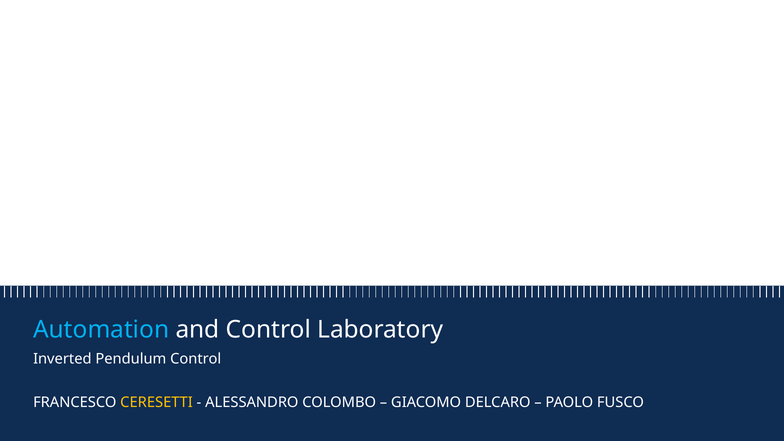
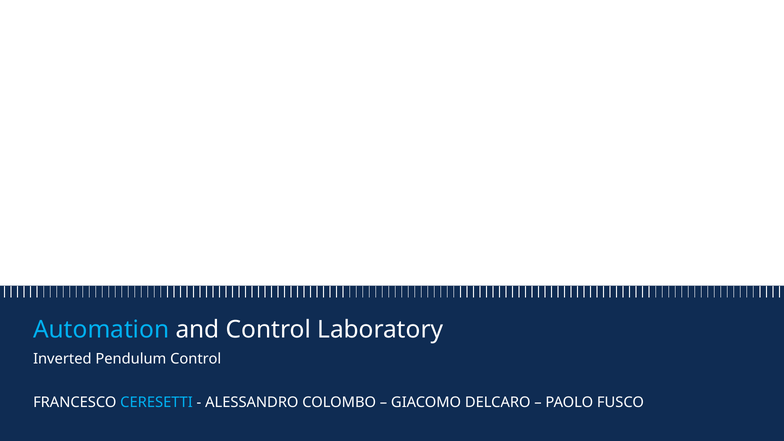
CERESETTI colour: yellow -> light blue (156, 402)
